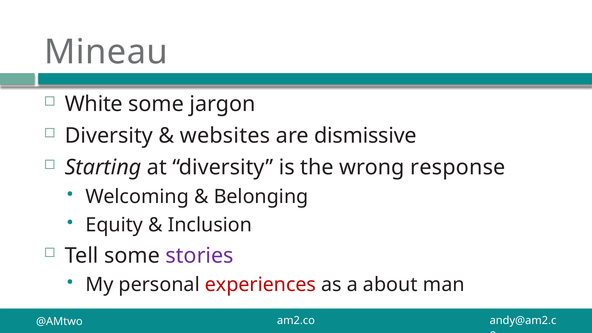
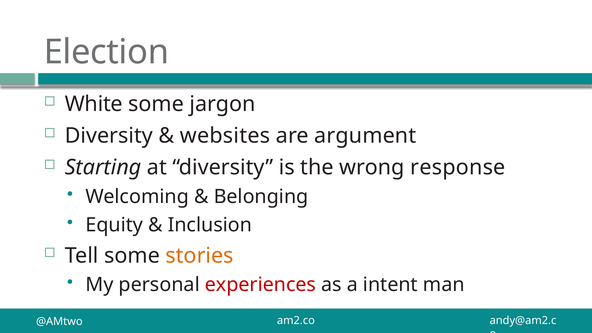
Mineau: Mineau -> Election (106, 52)
dismissive: dismissive -> argument (365, 136)
stories colour: purple -> orange (200, 256)
about: about -> intent (390, 285)
